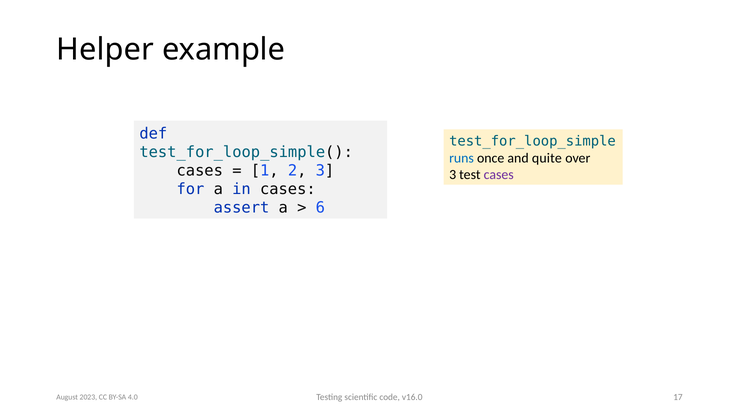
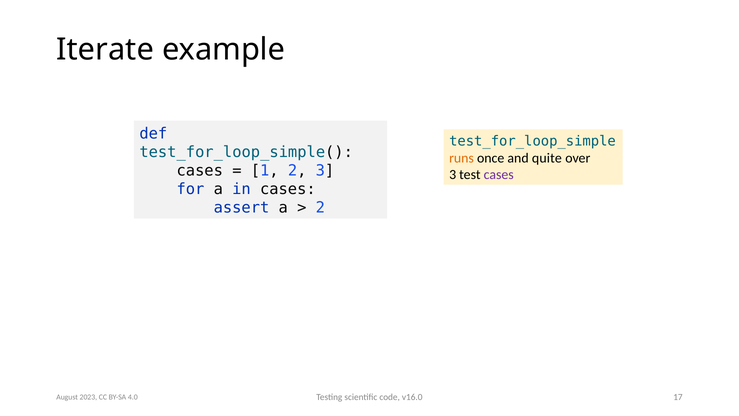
Helper: Helper -> Iterate (105, 49)
runs colour: blue -> orange (462, 158)
6: 6 -> 2 (320, 208)
